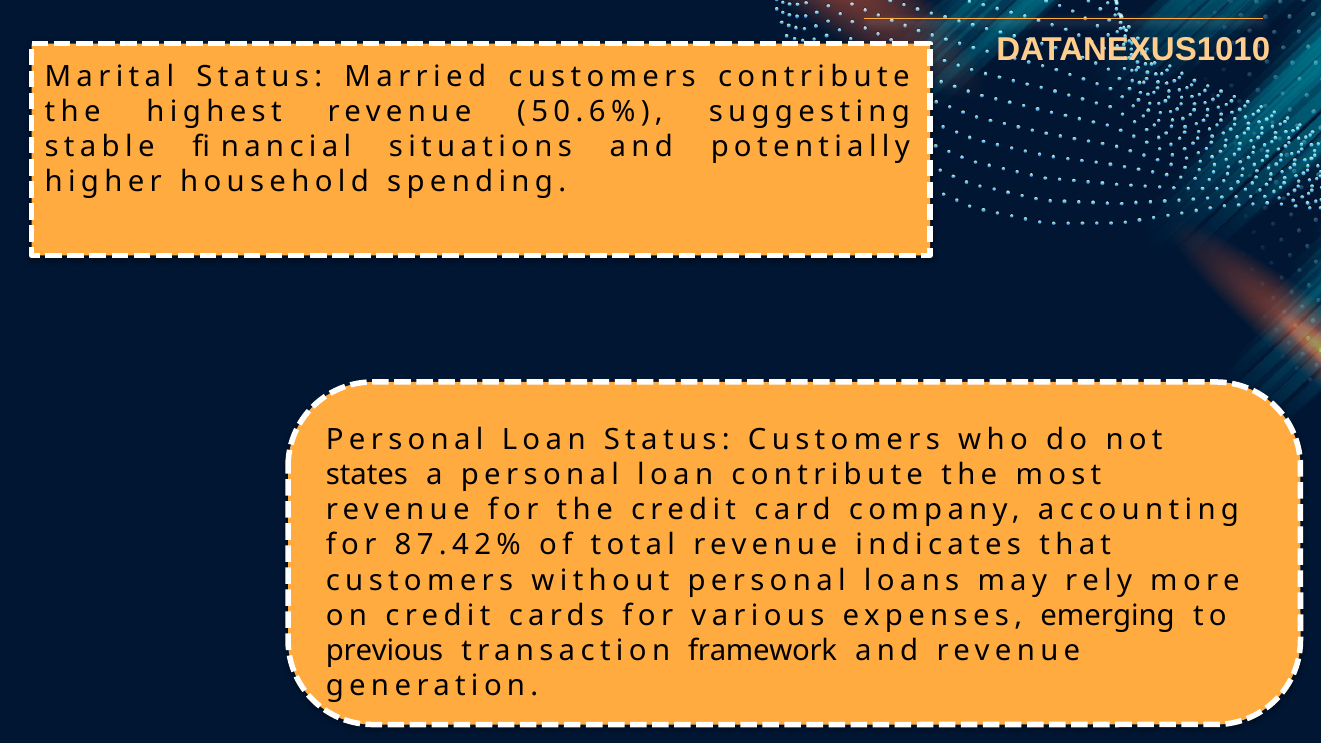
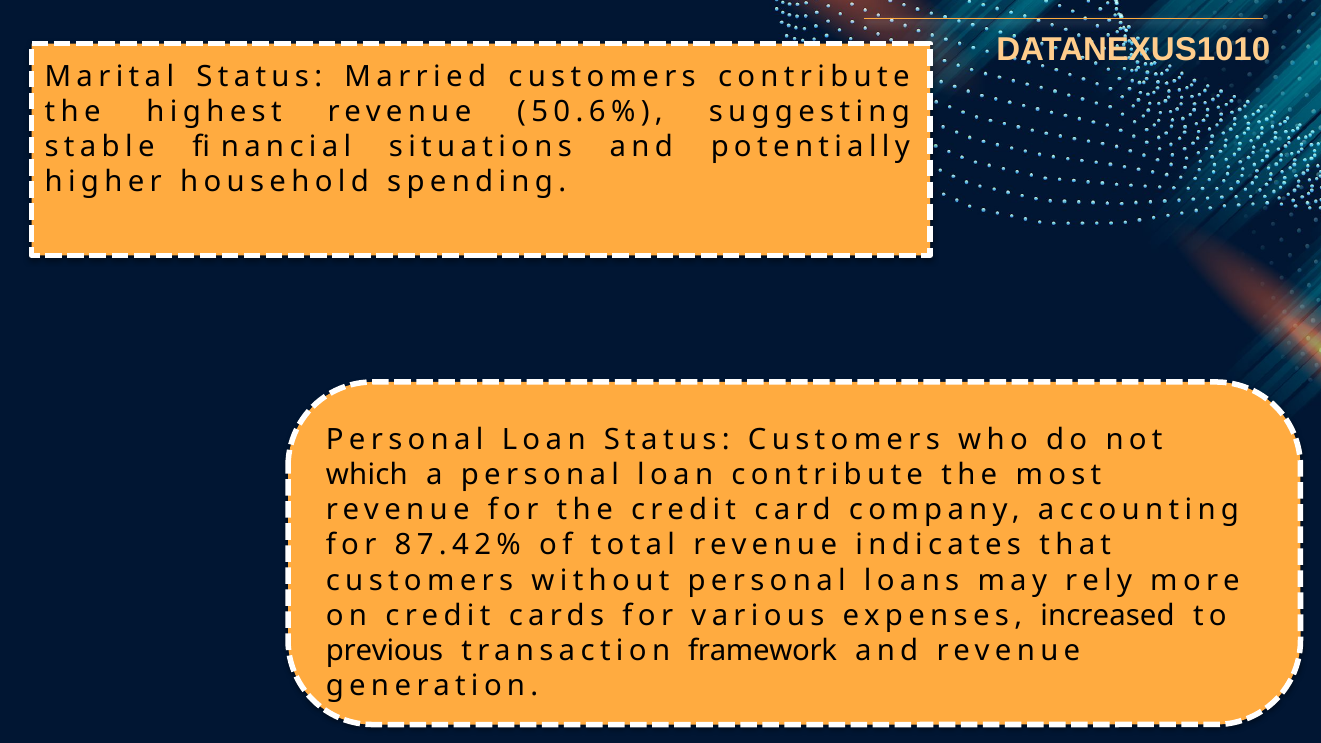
states: states -> which (367, 475)
emerging: emerging -> increased (1108, 616)
